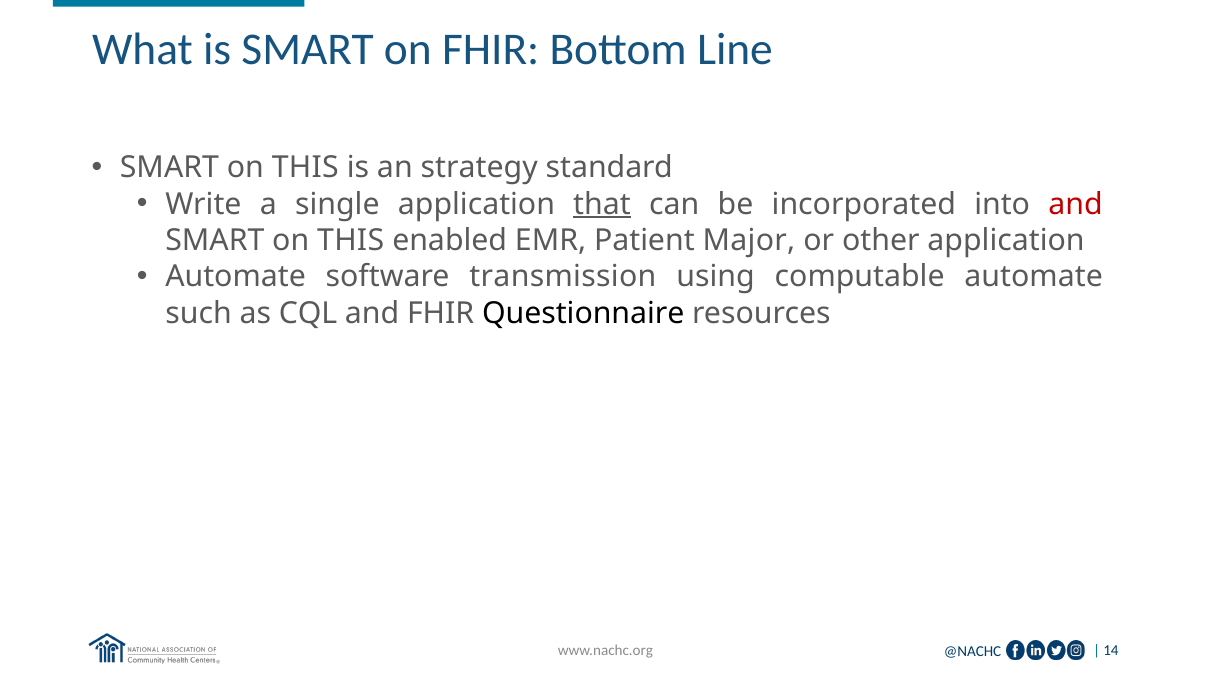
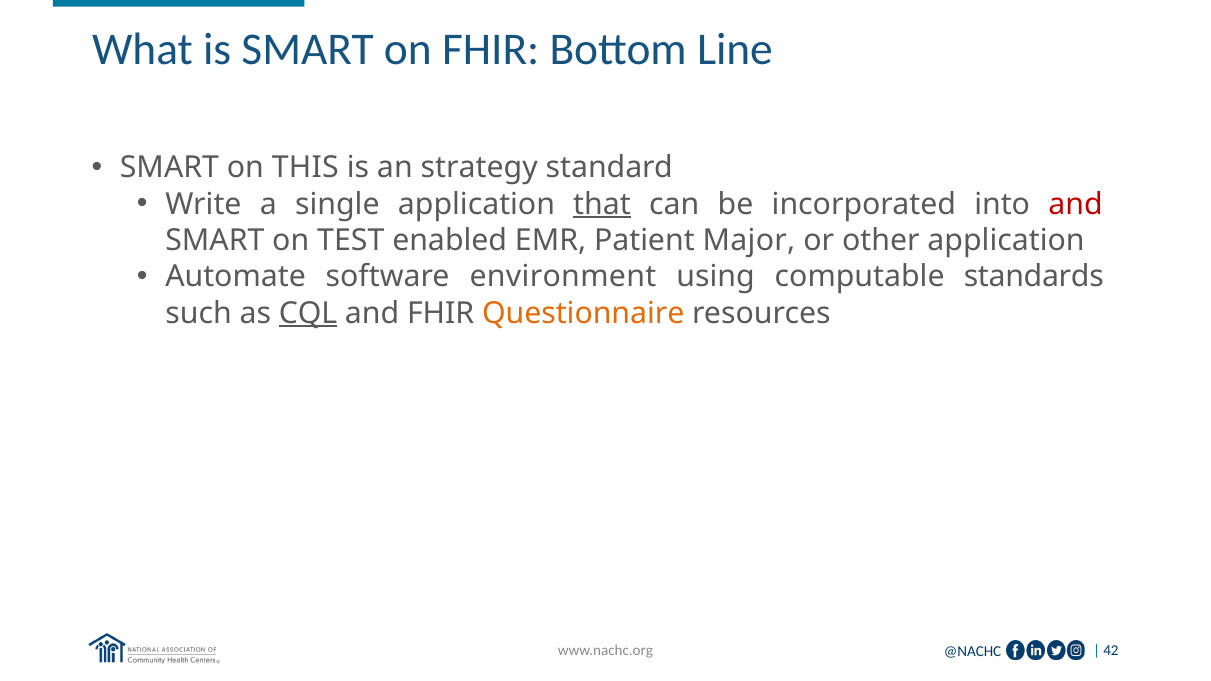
THIS: THIS -> TEST (351, 241)
transmission: transmission -> environment (563, 277)
computable automate: automate -> standards (1034, 277)
CQL underline: none -> present (308, 313)
Questionnaire colour: black -> orange (583, 313)
14: 14 -> 42 (1111, 650)
